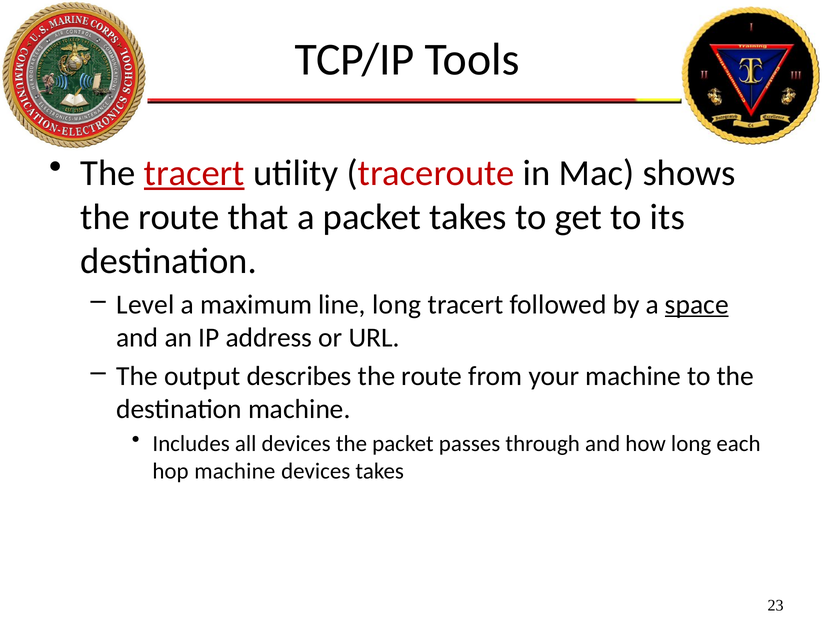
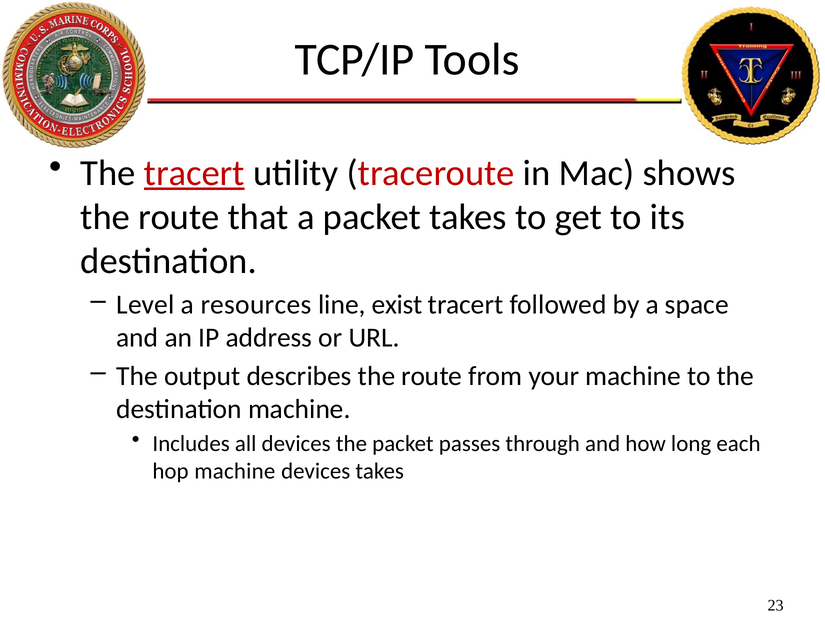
maximum: maximum -> resources (256, 304)
line long: long -> exist (397, 304)
space underline: present -> none (697, 304)
